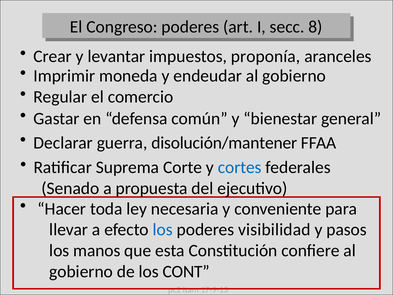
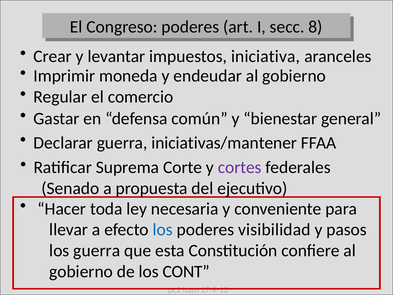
proponía: proponía -> iniciativa (266, 56)
disolución/mantener: disolución/mantener -> iniciativas/mantener (224, 143)
cortes colour: blue -> purple (240, 167)
los manos: manos -> guerra (97, 250)
